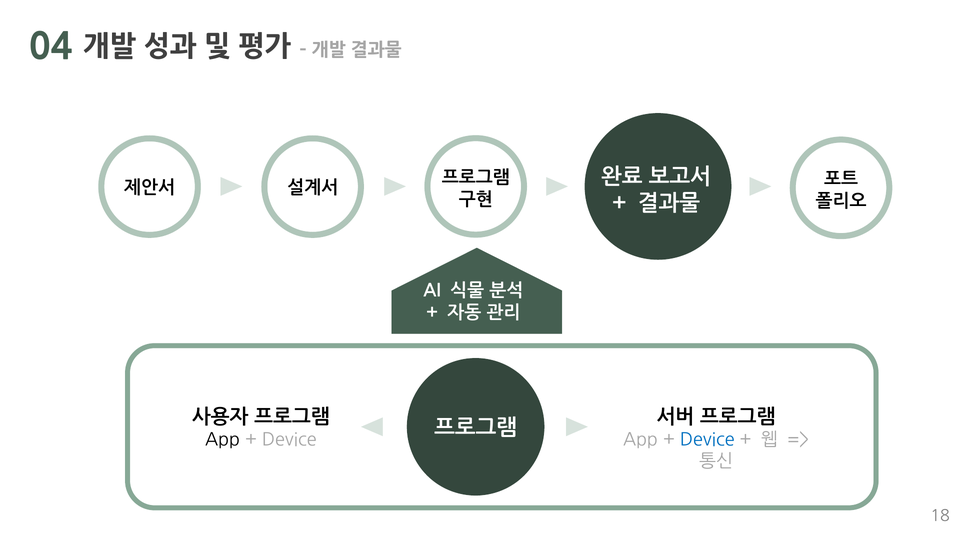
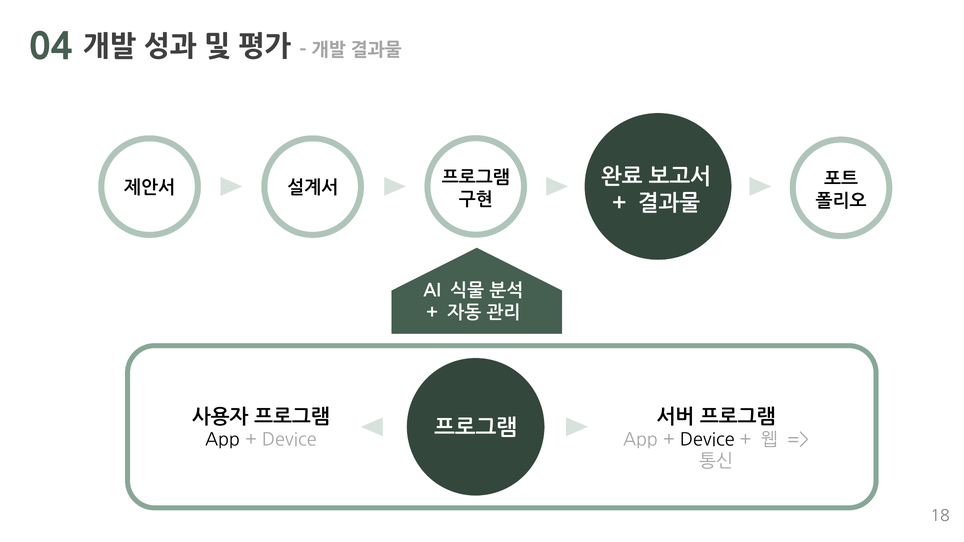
Device colour: blue -> black (707, 440)
